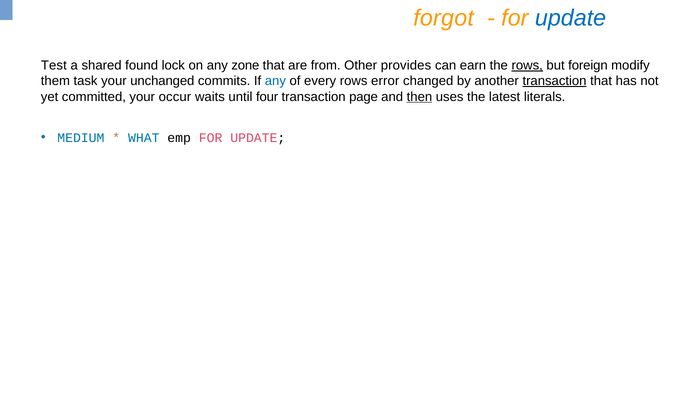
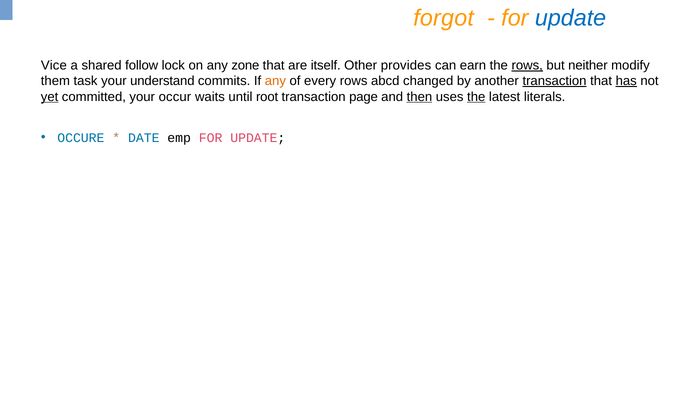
Test: Test -> Vice (54, 65)
found: found -> follow (142, 65)
from: from -> itself (326, 65)
foreign: foreign -> neither (588, 65)
unchanged: unchanged -> understand (162, 81)
any colour: blue -> orange (275, 81)
error: error -> abcd (385, 81)
has underline: none -> present (626, 81)
yet underline: none -> present (50, 97)
four: four -> root (267, 97)
the underline: none -> present (476, 97)
MEDIUM: MEDIUM -> OCCURE (81, 138)
WHAT: WHAT -> DATE (144, 138)
